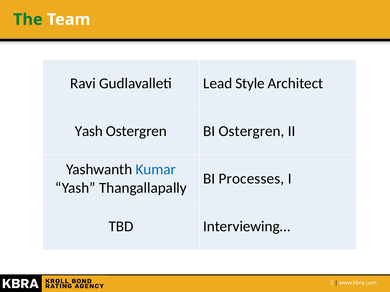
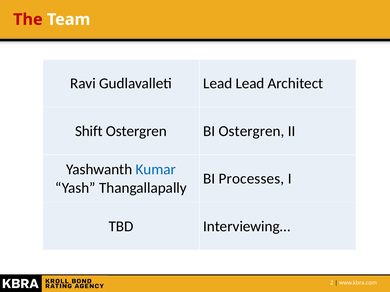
The colour: green -> red (28, 20)
Lead Style: Style -> Lead (250, 84)
Yash: Yash -> Shift (89, 131)
